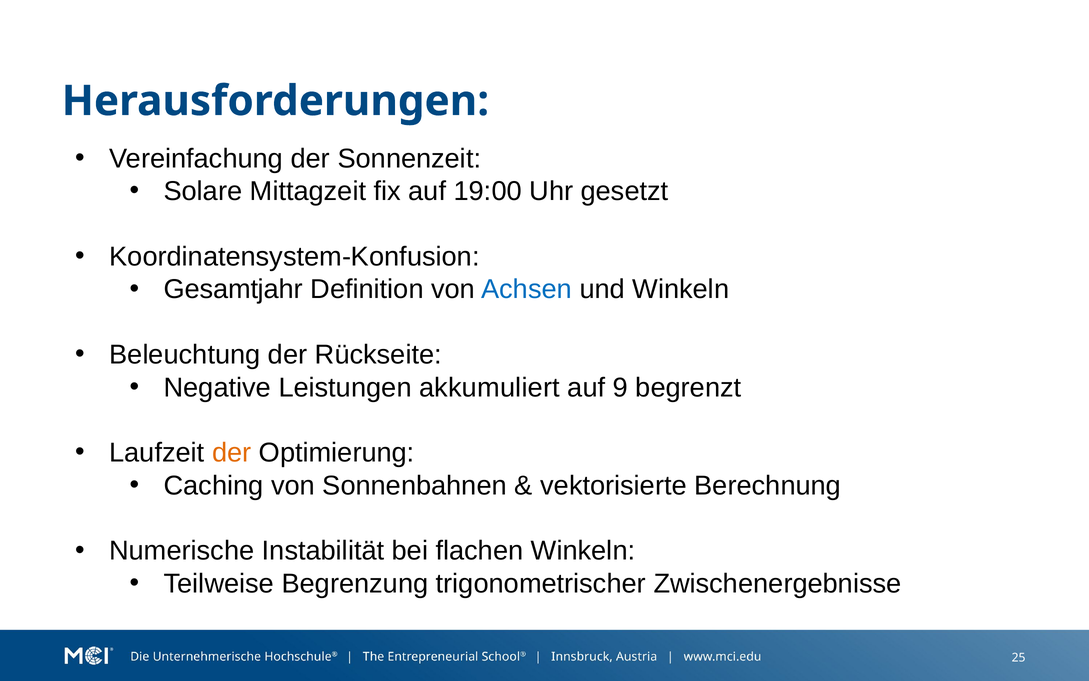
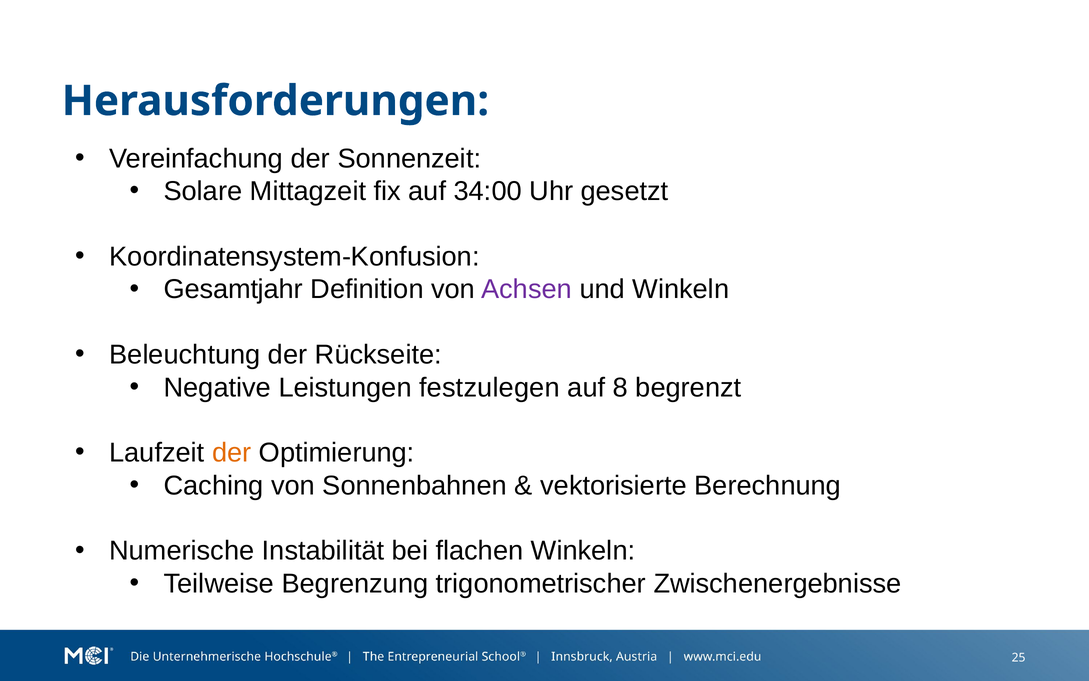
19:00: 19:00 -> 34:00 (488, 191)
Achsen colour: blue -> purple (527, 289)
akkumuliert: akkumuliert -> festzulegen (489, 387)
9: 9 -> 8 (620, 387)
